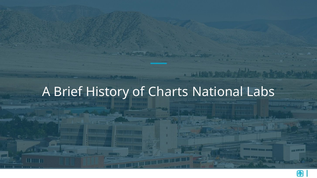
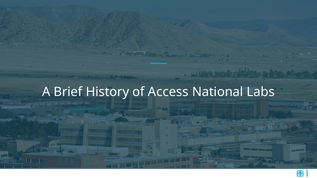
Charts: Charts -> Access (168, 92)
